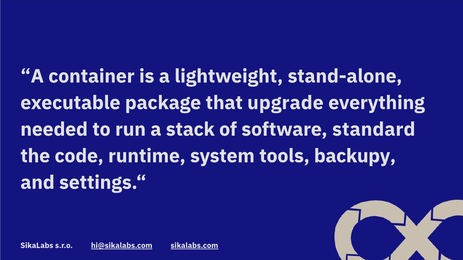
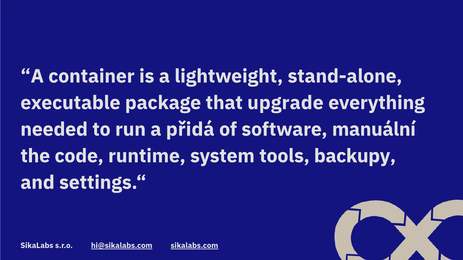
stack: stack -> přidá (190, 130)
standard: standard -> manuální (374, 130)
